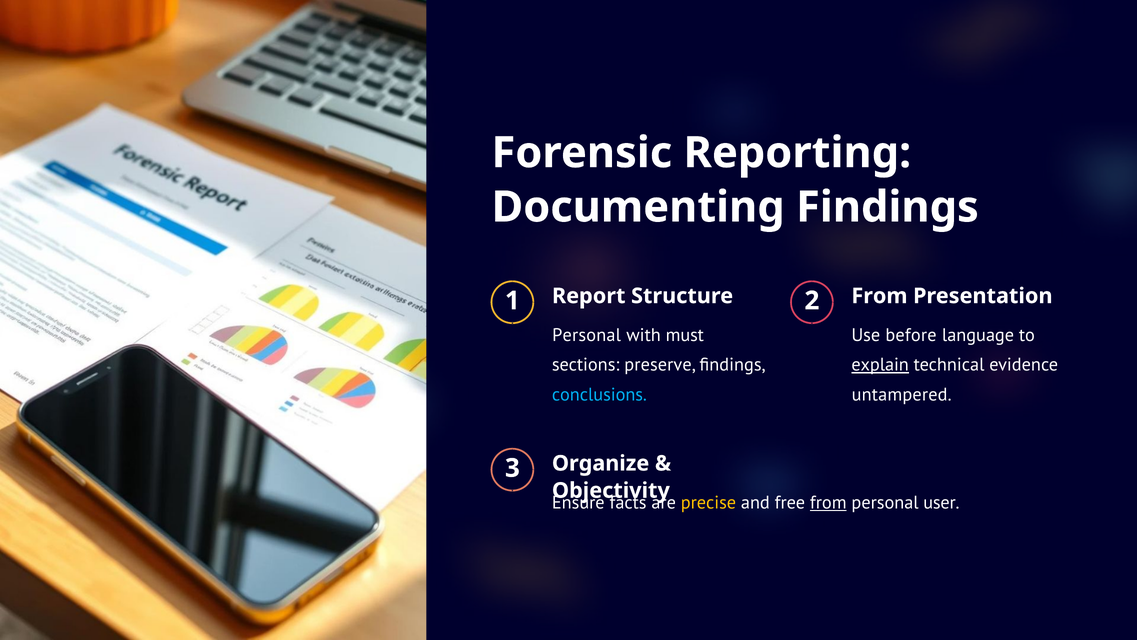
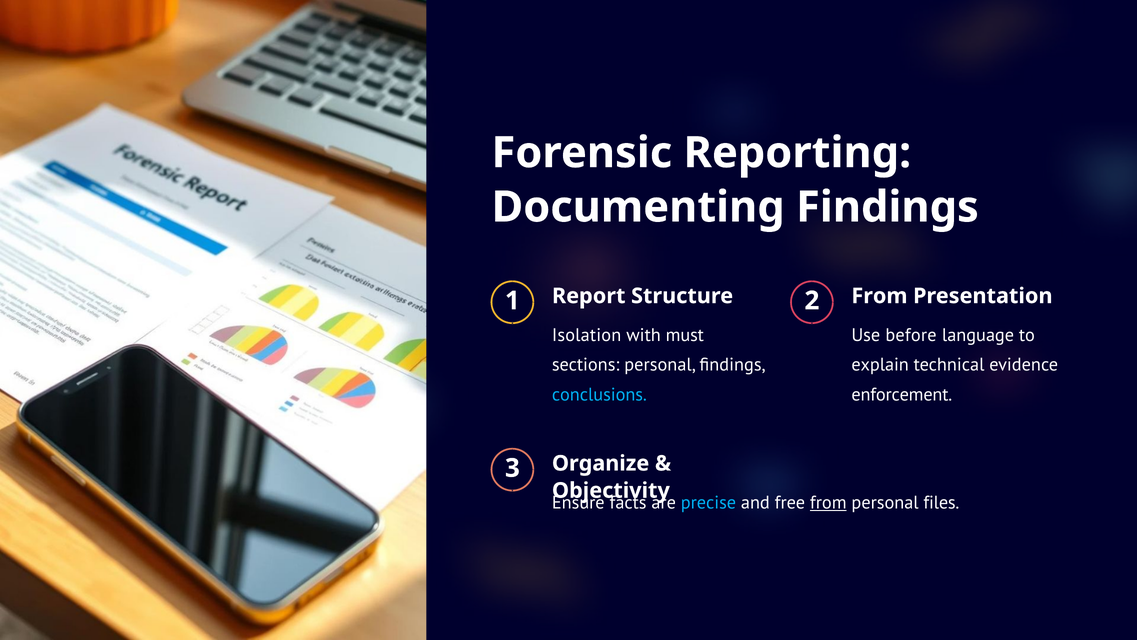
Personal: Personal -> Isolation (587, 335)
sections preserve: preserve -> personal (660, 365)
explain underline: present -> none (880, 365)
untampered: untampered -> enforcement (902, 394)
precise colour: yellow -> light blue (708, 502)
user: user -> files (941, 502)
